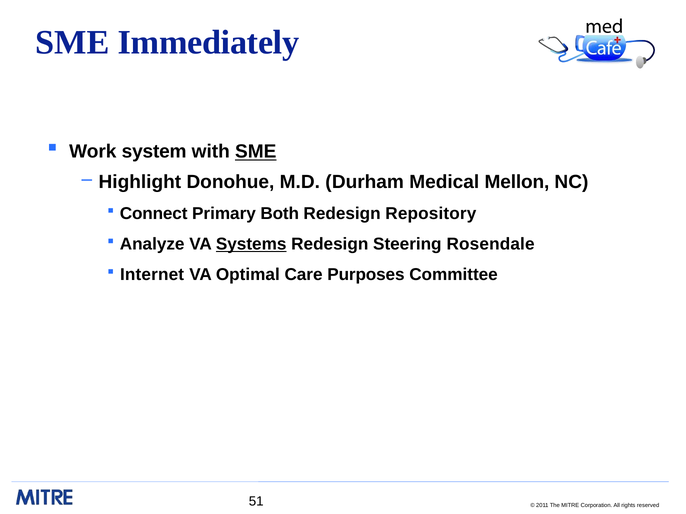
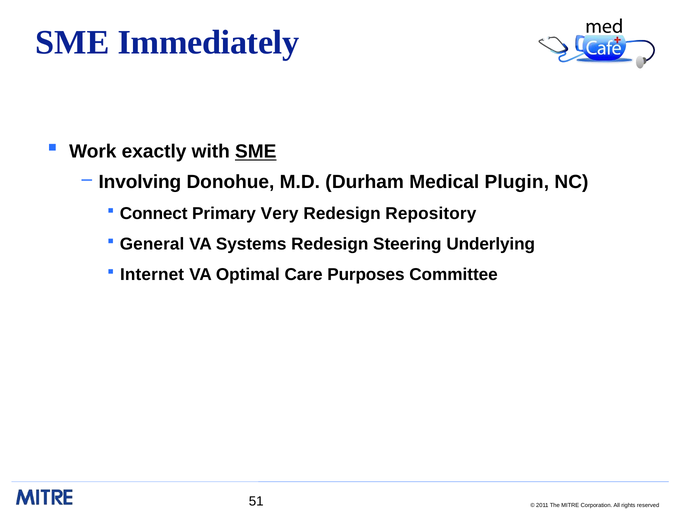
system: system -> exactly (154, 152)
Highlight: Highlight -> Involving (140, 182)
Mellon: Mellon -> Plugin (517, 182)
Both: Both -> Very (280, 214)
Analyze: Analyze -> General (152, 244)
Systems underline: present -> none (251, 244)
Rosendale: Rosendale -> Underlying (491, 244)
